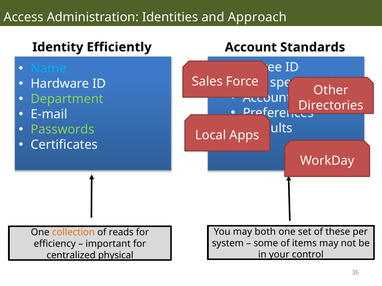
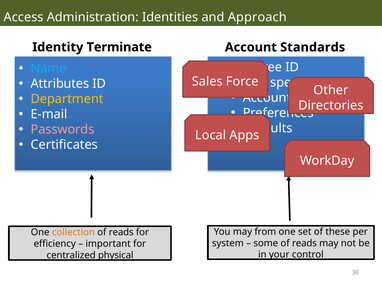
Efficiently: Efficiently -> Terminate (119, 47)
Hardware: Hardware -> Attributes (60, 84)
Department colour: light green -> yellow (67, 99)
Passwords colour: light green -> pink (63, 130)
both: both -> from (265, 232)
some of items: items -> reads (304, 244)
